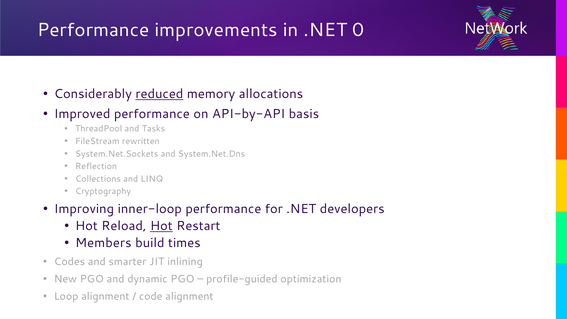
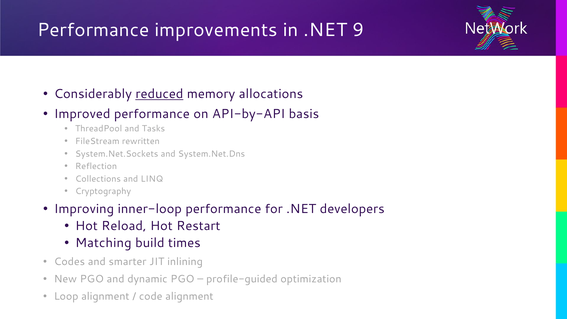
0: 0 -> 9 (358, 30)
Hot underline: present -> none (161, 226)
Members: Members -> Matching (103, 243)
